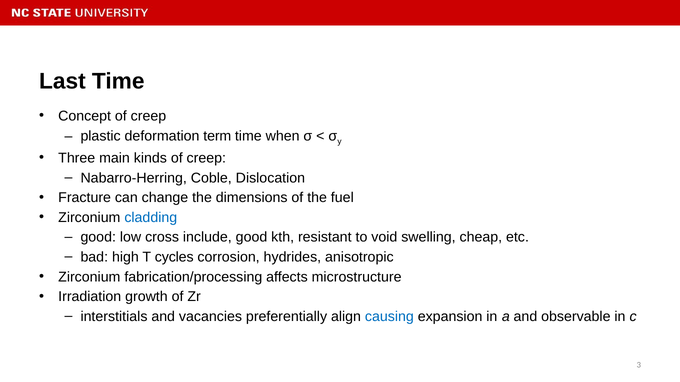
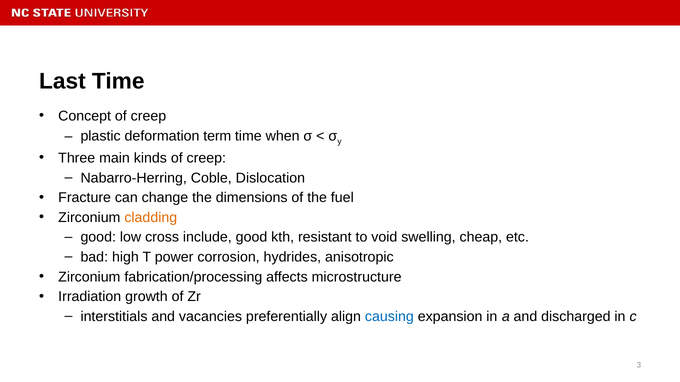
cladding colour: blue -> orange (151, 218)
cycles: cycles -> power (174, 257)
observable: observable -> discharged (576, 317)
